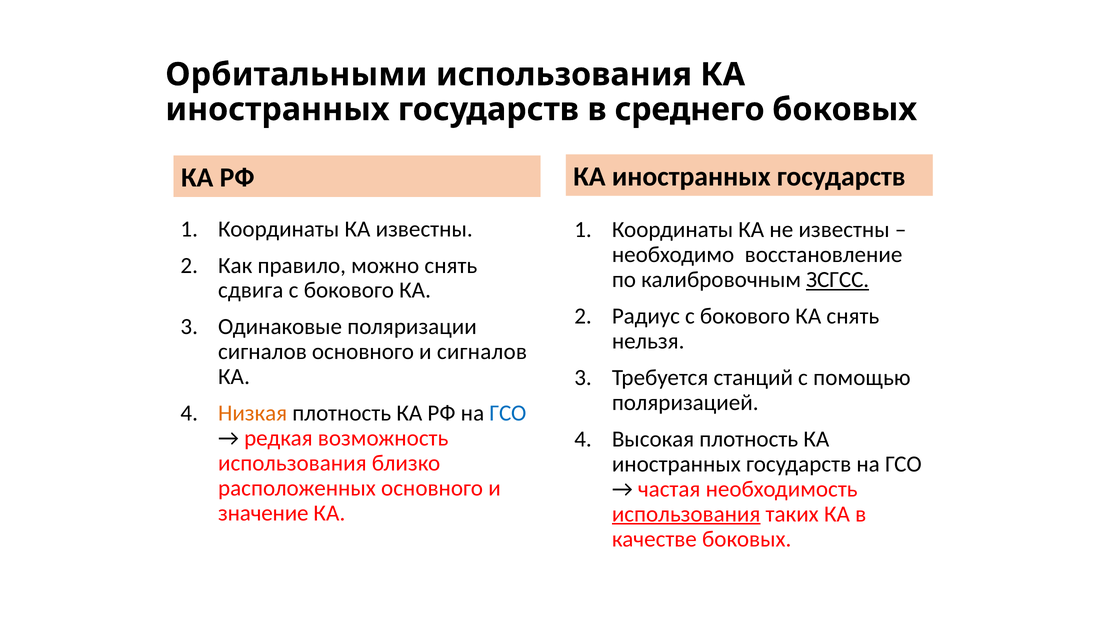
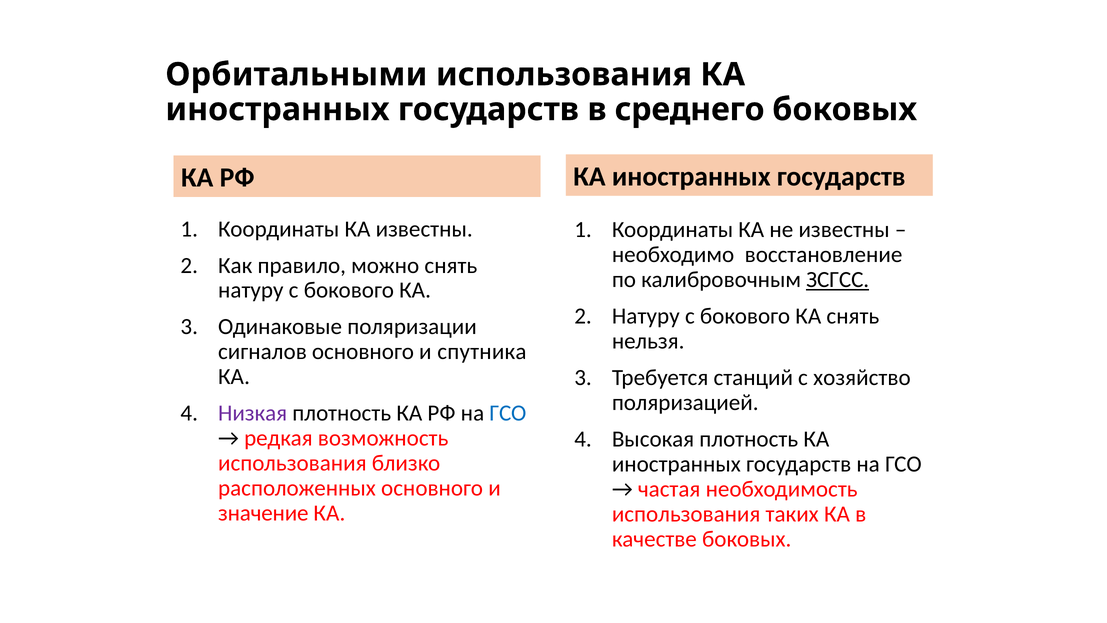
сдвига: сдвига -> натуру (251, 290)
Радиус: Радиус -> Натуру (646, 316)
и сигналов: сигналов -> спутника (482, 352)
помощью: помощью -> хозяйство (862, 377)
Низкая colour: orange -> purple (253, 413)
использования underline: present -> none (686, 514)
